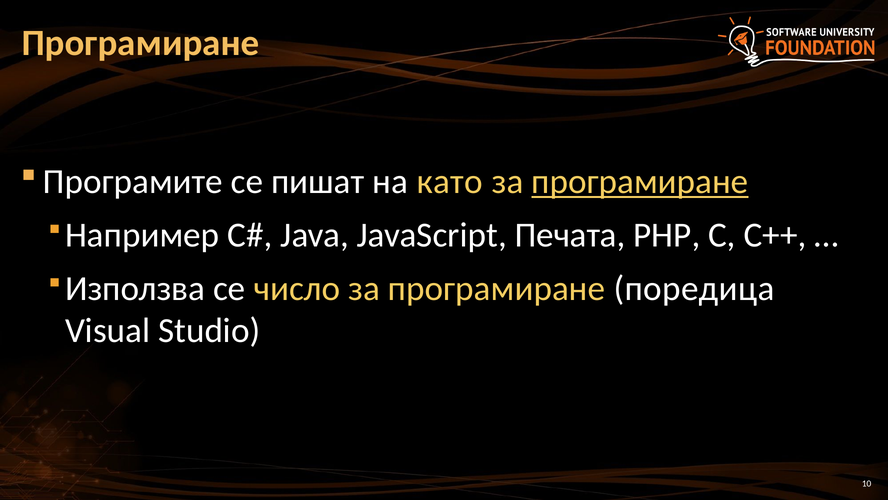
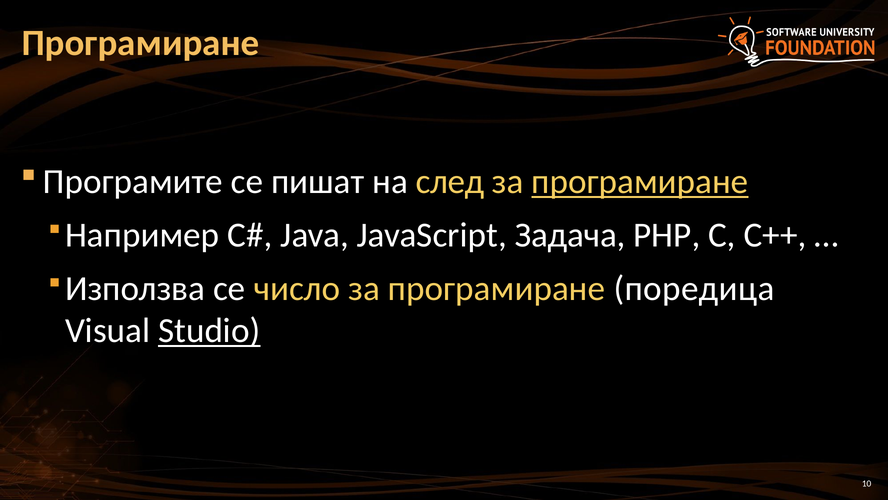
като: като -> след (450, 182)
Печата: Печата -> Задача (570, 235)
Studio underline: none -> present (209, 330)
